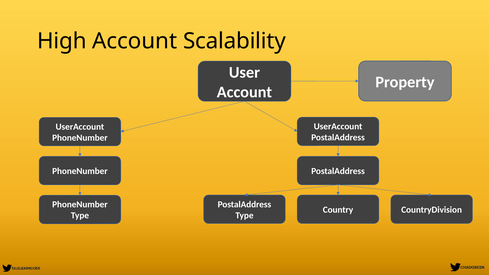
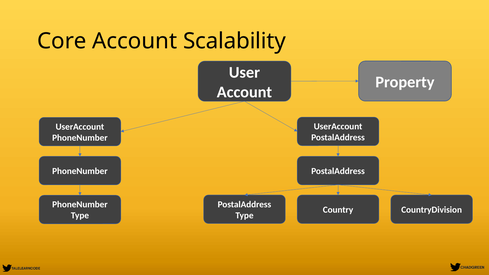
High: High -> Core (62, 41)
